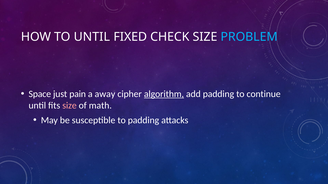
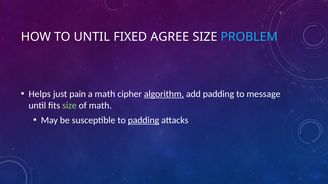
CHECK: CHECK -> AGREE (170, 37)
Space: Space -> Helps (40, 94)
a away: away -> math (105, 94)
continue: continue -> message (264, 94)
size colour: pink -> light green (69, 106)
padding underline: none -> present (143, 121)
